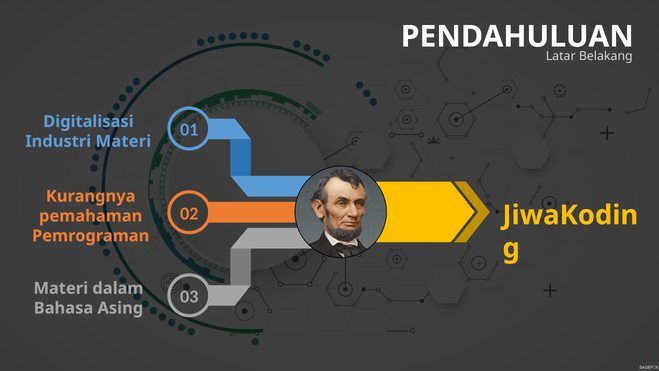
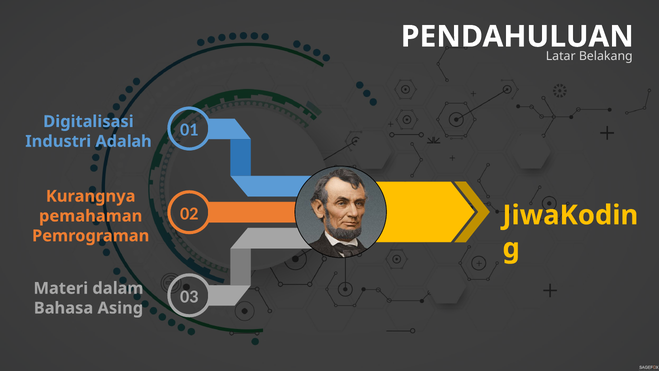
Industri Materi: Materi -> Adalah (124, 141)
